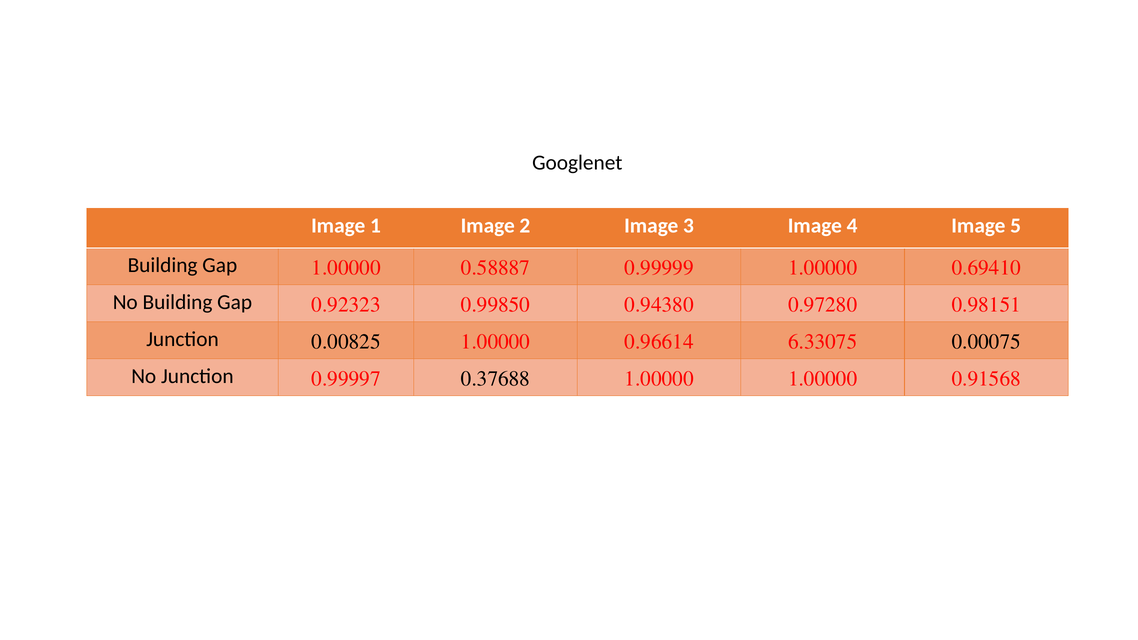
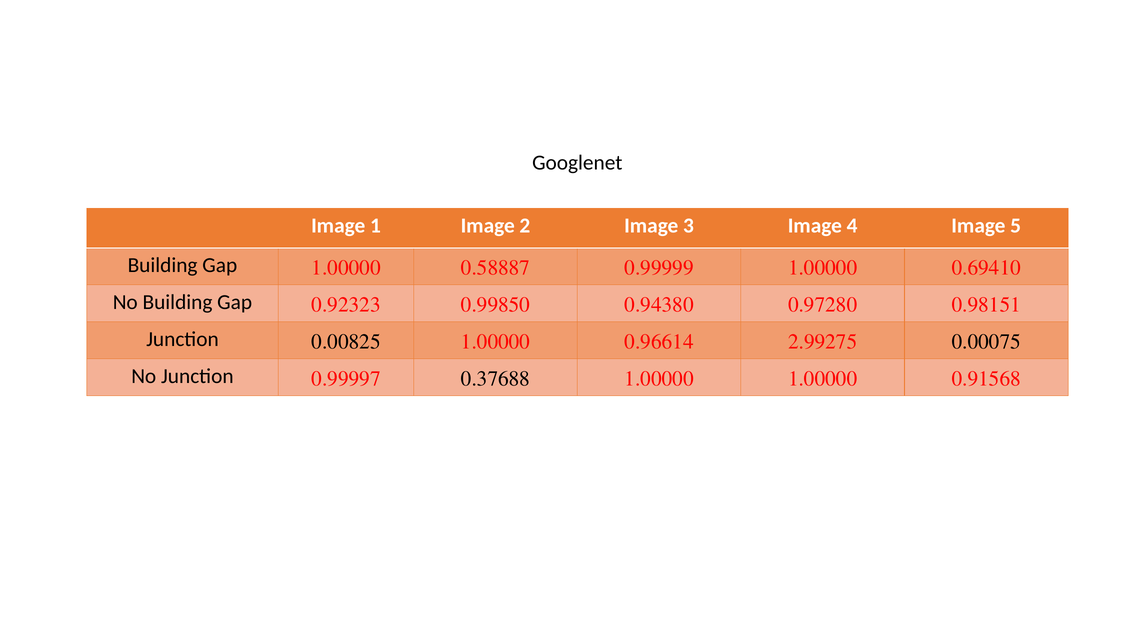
6.33075: 6.33075 -> 2.99275 (823, 342)
